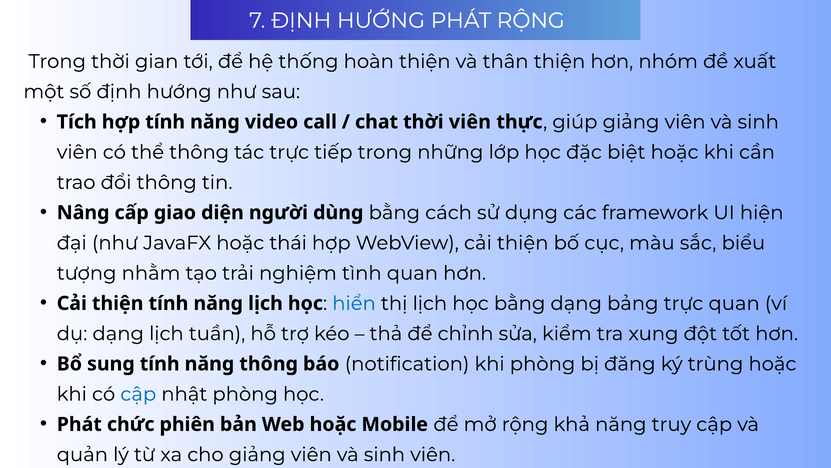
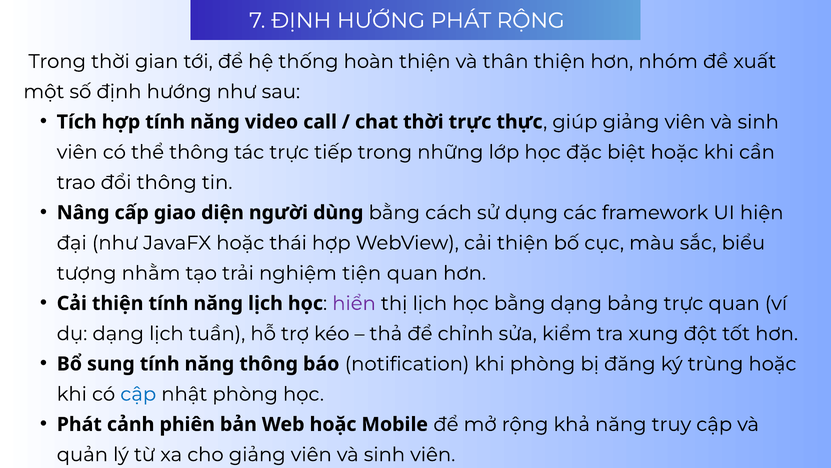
thời viên: viên -> trực (470, 122)
tình: tình -> tiện (362, 273)
hiển colour: blue -> purple (354, 303)
chức: chức -> cảnh (131, 424)
